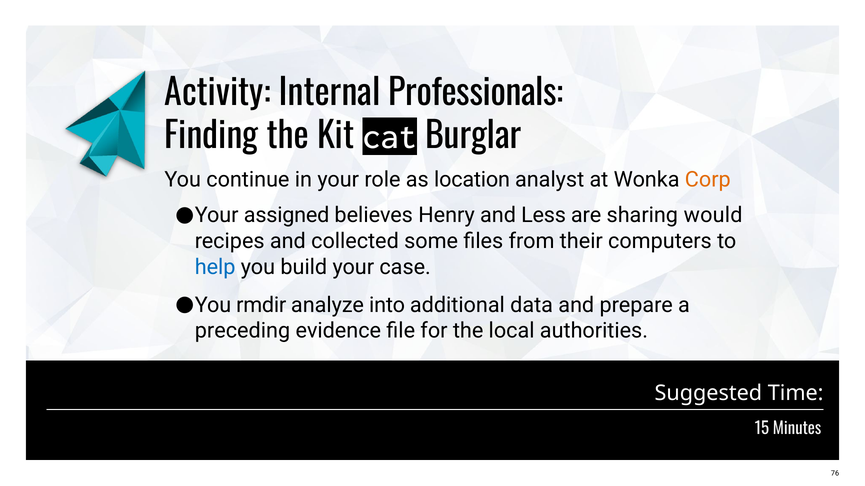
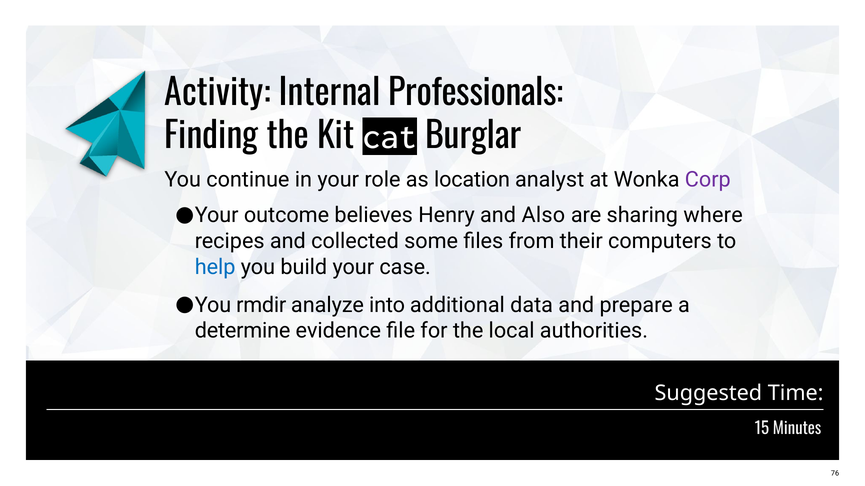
Corp colour: orange -> purple (708, 180)
assigned: assigned -> outcome (287, 215)
Less: Less -> Also (543, 215)
would: would -> where (713, 215)
preceding: preceding -> determine (243, 331)
